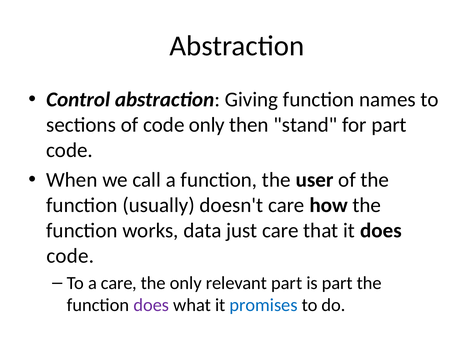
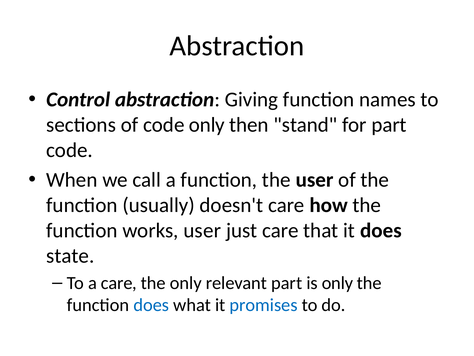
works data: data -> user (202, 230)
code: code -> state (70, 256)
is part: part -> only (337, 283)
does colour: purple -> blue (151, 305)
